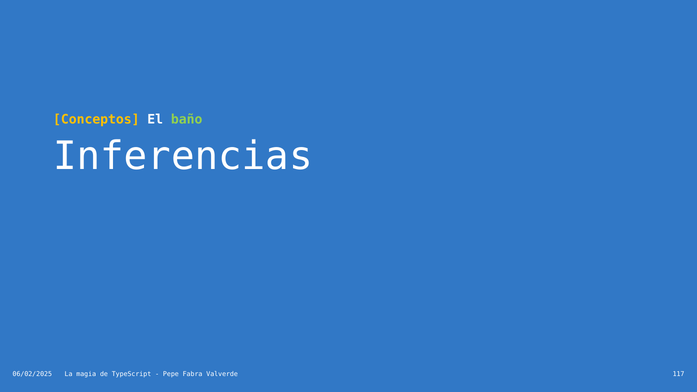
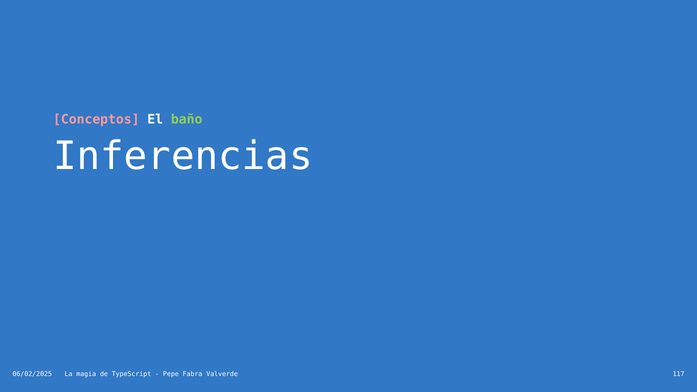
Conceptos colour: yellow -> pink (96, 120)
